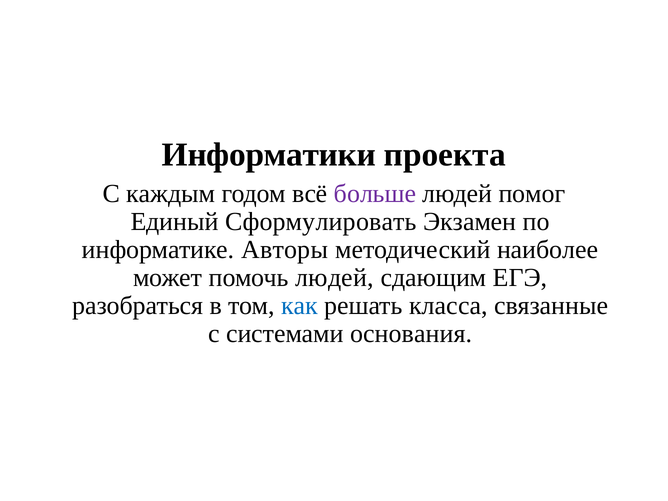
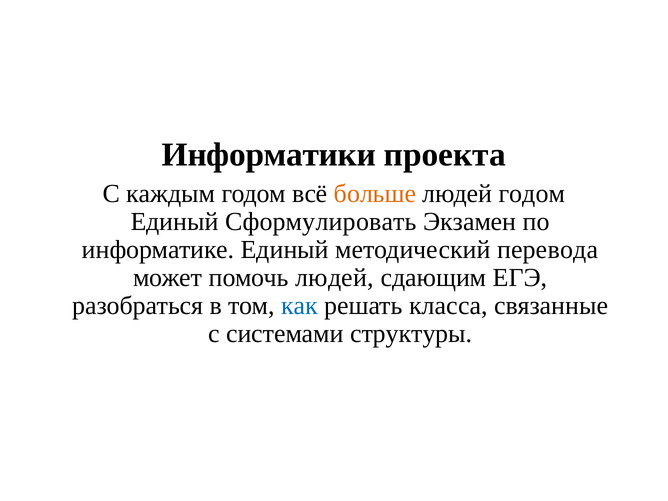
больше colour: purple -> orange (375, 194)
людей помог: помог -> годом (532, 194)
информатике Авторы: Авторы -> Единый (285, 250)
наиболее: наиболее -> перевода (548, 250)
основания: основания -> структуры (411, 334)
